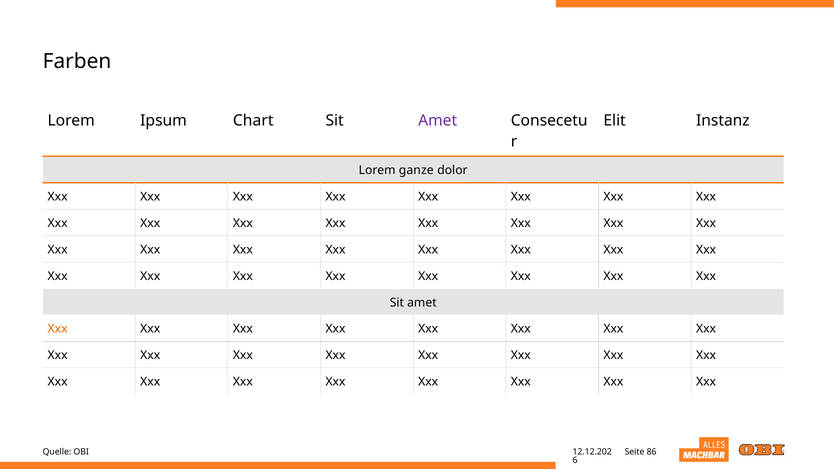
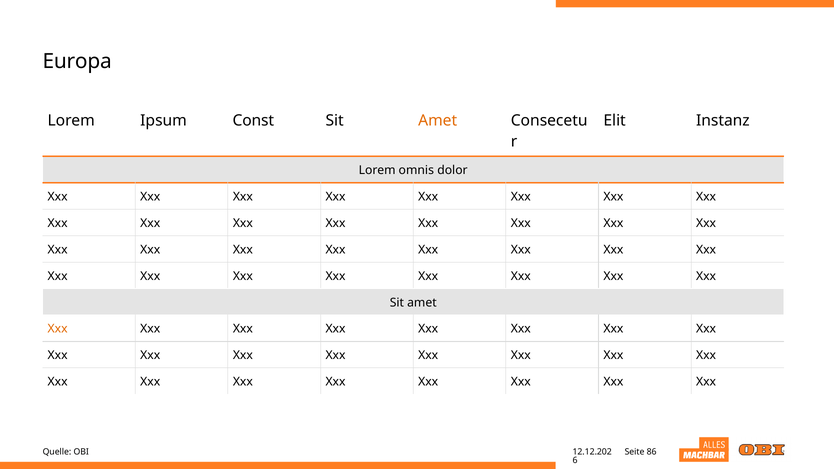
Farben: Farben -> Europa (77, 61)
Chart: Chart -> Const (253, 120)
Amet colour: purple -> orange (438, 120)
ganze: ganze -> omnis (416, 170)
